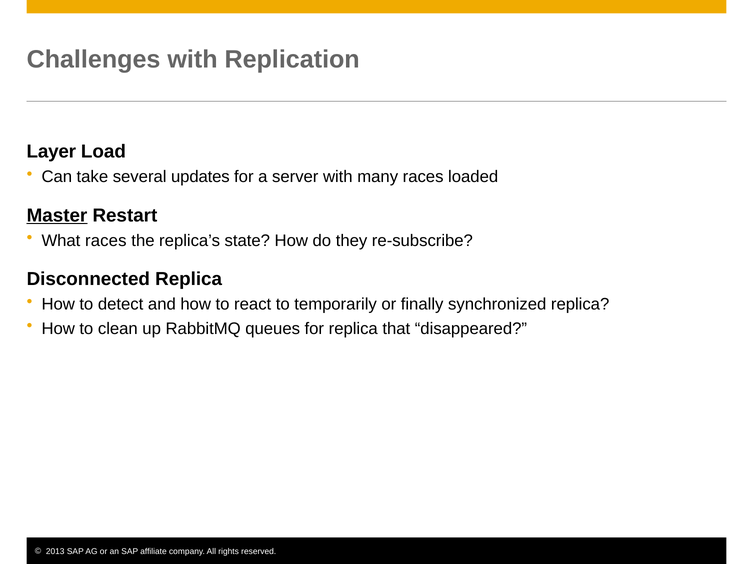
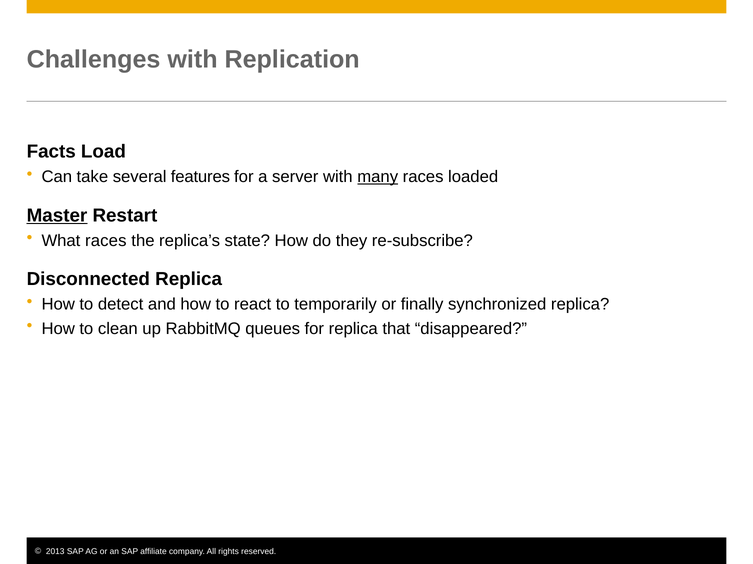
Layer: Layer -> Facts (51, 152)
updates: updates -> features (200, 177)
many underline: none -> present (378, 177)
